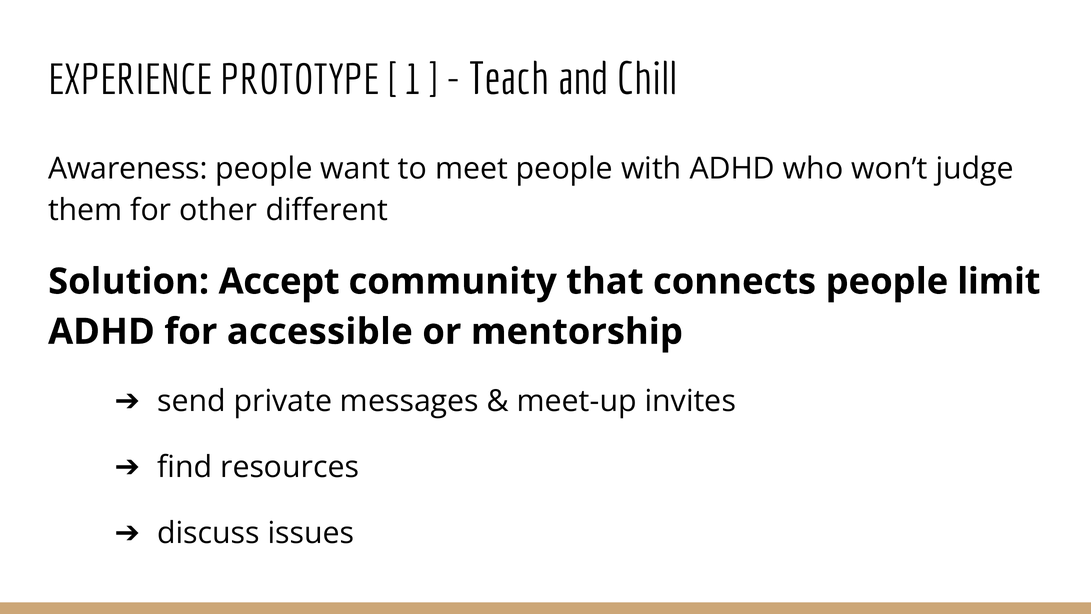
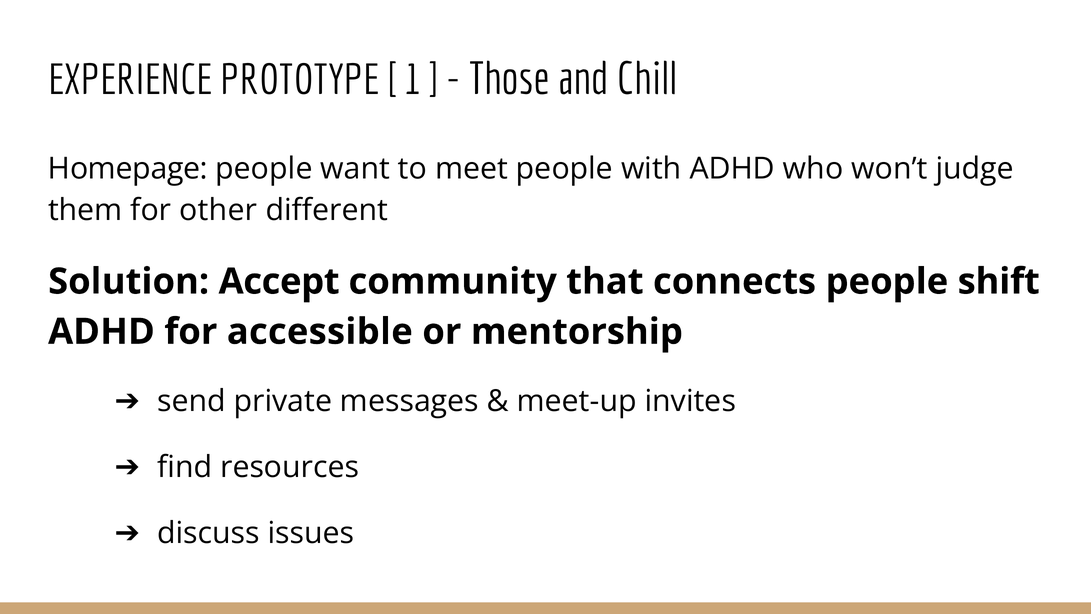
Teach: Teach -> Those (509, 79)
Awareness: Awareness -> Homepage (128, 168)
limit: limit -> shift (999, 281)
